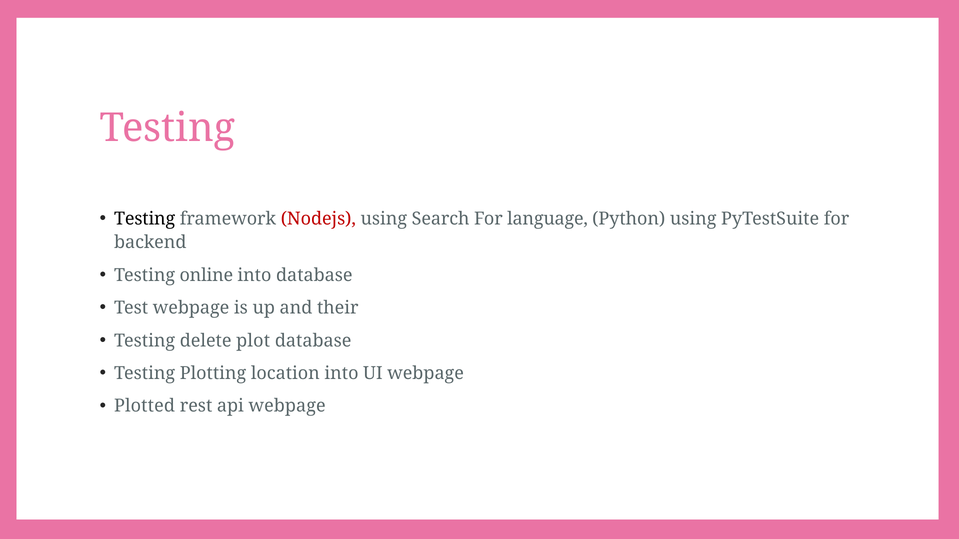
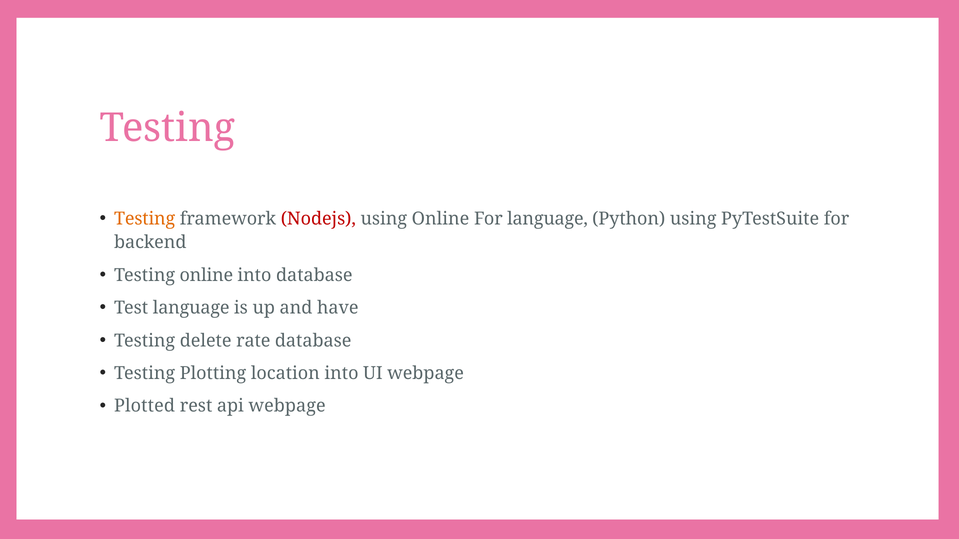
Testing colour: black -> orange (145, 219)
using Search: Search -> Online (441, 219)
Test webpage: webpage -> language (191, 308)
their: their -> have (338, 308)
plot: plot -> rate (253, 341)
